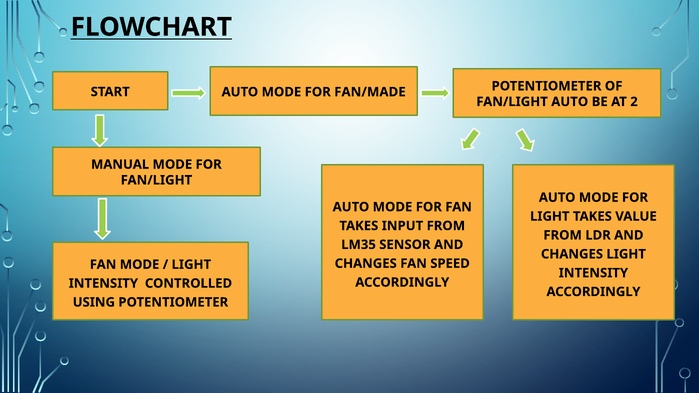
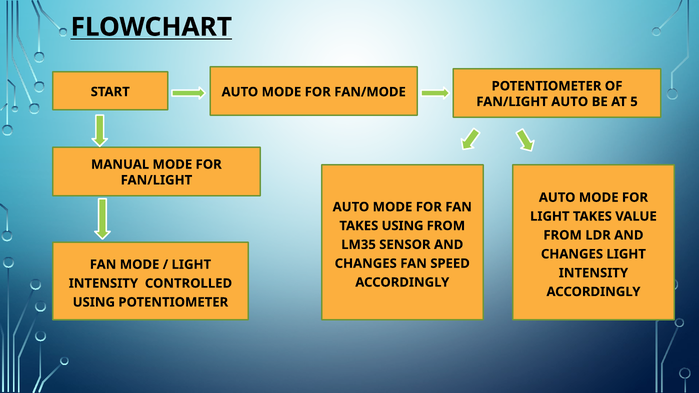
FAN/MADE: FAN/MADE -> FAN/MODE (370, 92)
2: 2 -> 5 (634, 102)
TAKES INPUT: INPUT -> USING (403, 226)
